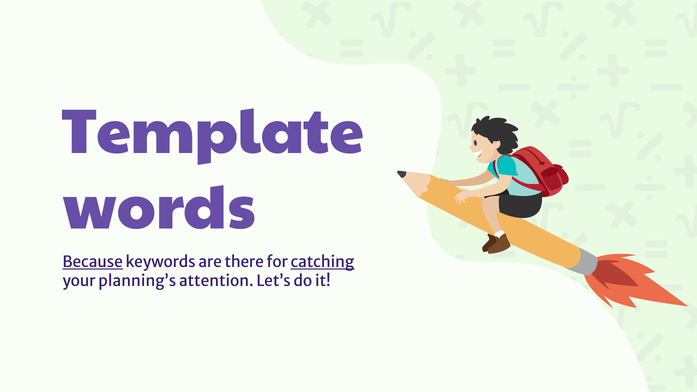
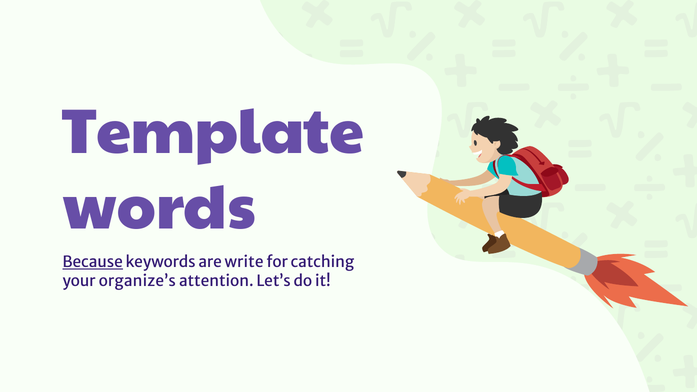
there: there -> write (244, 262)
catching underline: present -> none (322, 262)
planning’s: planning’s -> organize’s (137, 281)
